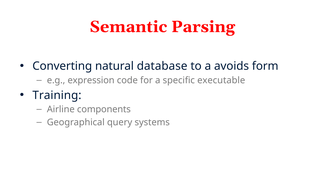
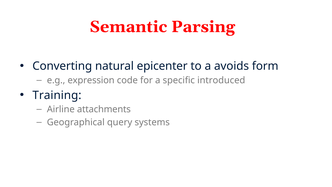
database: database -> epicenter (162, 66)
executable: executable -> introduced (221, 80)
components: components -> attachments (104, 109)
